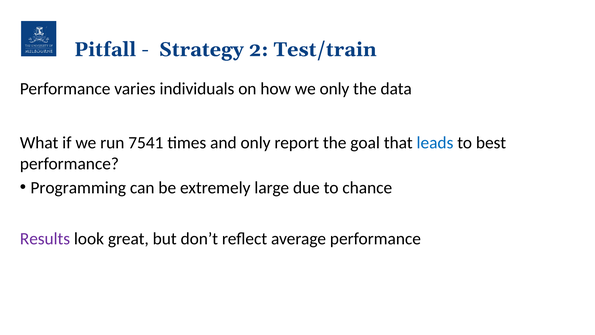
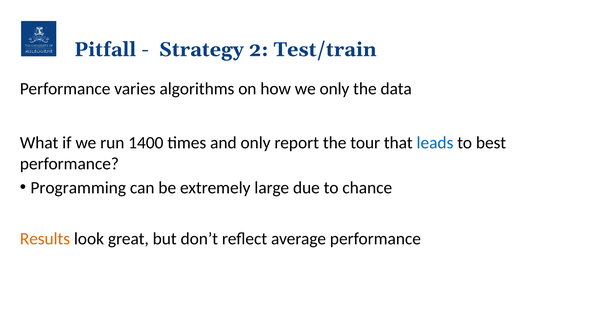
individuals: individuals -> algorithms (197, 89)
7541: 7541 -> 1400 (146, 143)
goal: goal -> tour (365, 143)
Results colour: purple -> orange (45, 238)
